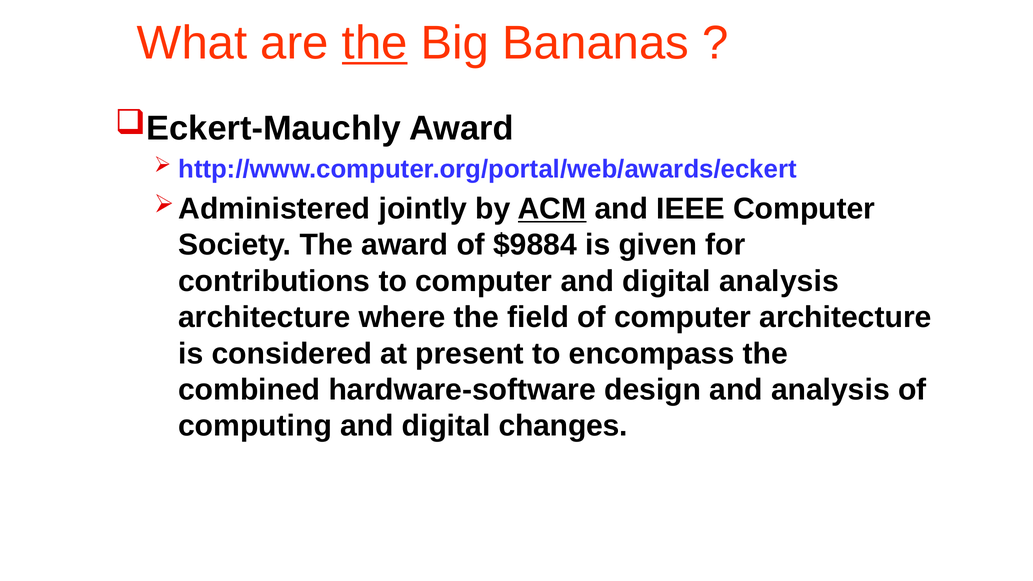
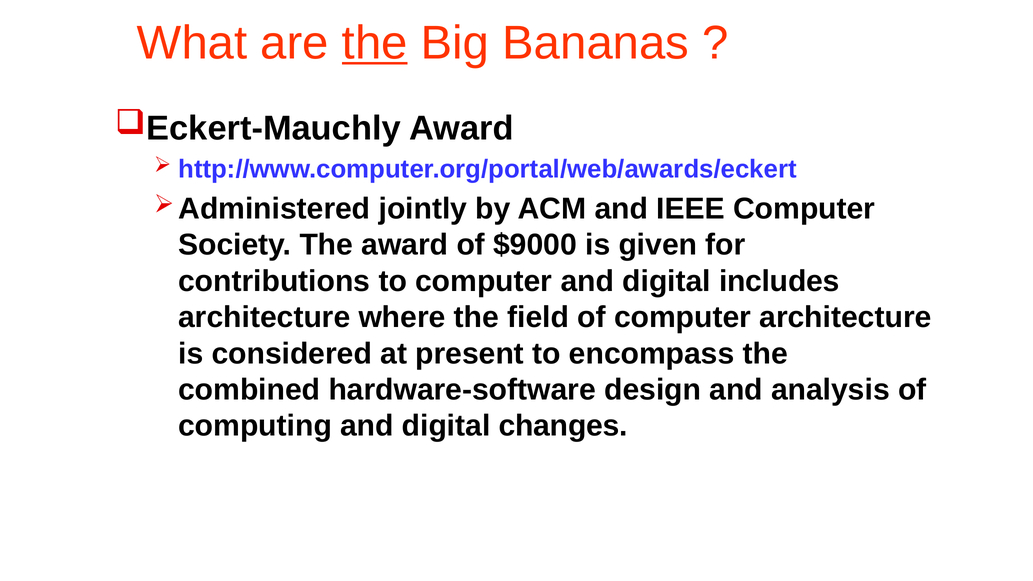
ACM underline: present -> none (552, 209)
$9884: $9884 -> $9000 (535, 245)
digital analysis: analysis -> includes (779, 281)
